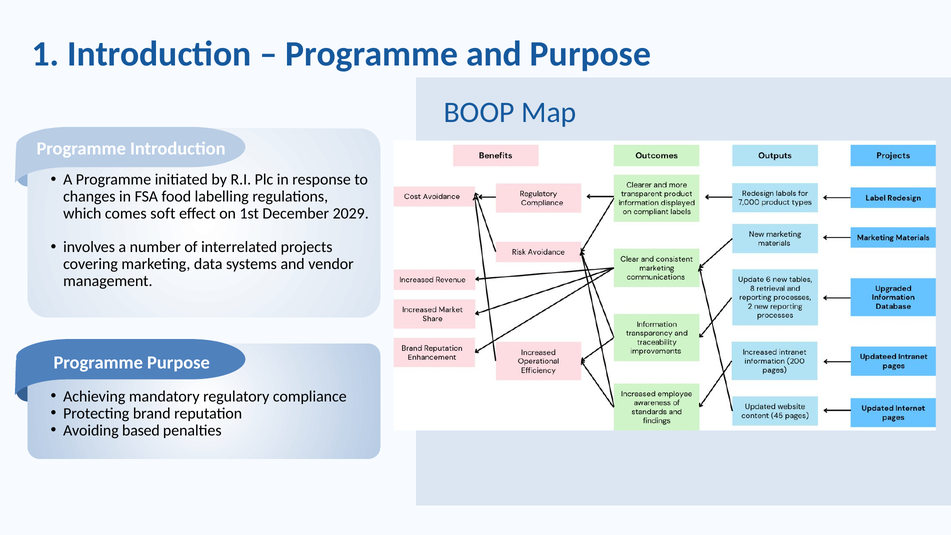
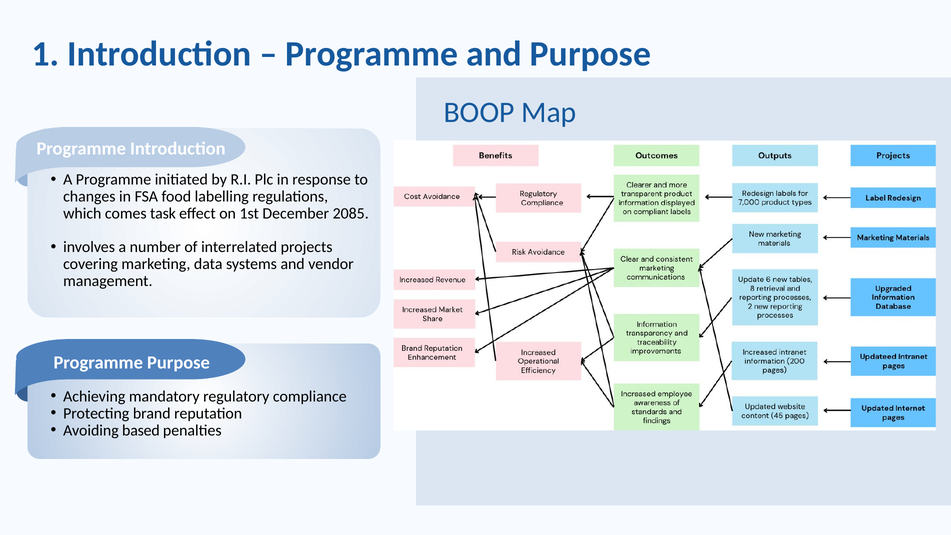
soft: soft -> task (163, 213)
2029: 2029 -> 2085 (351, 213)
